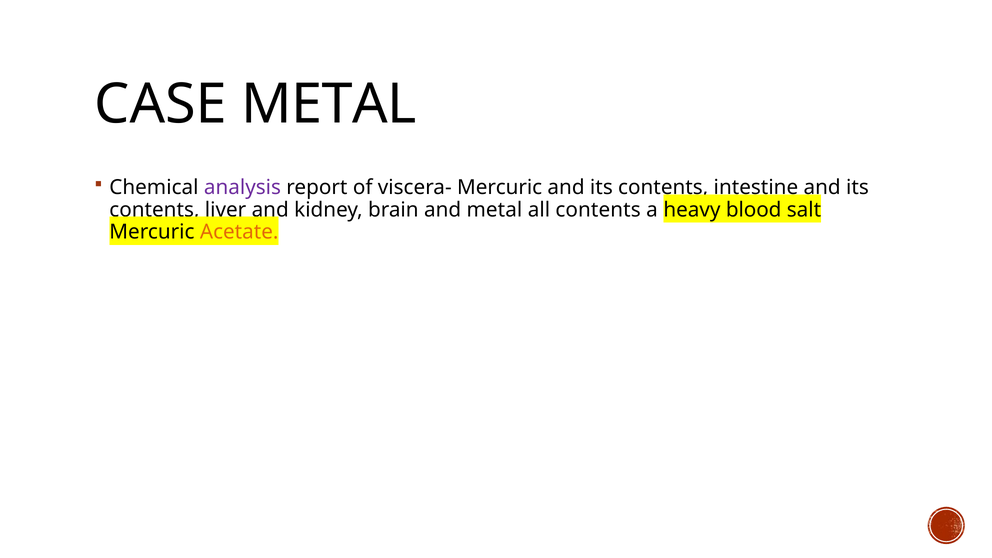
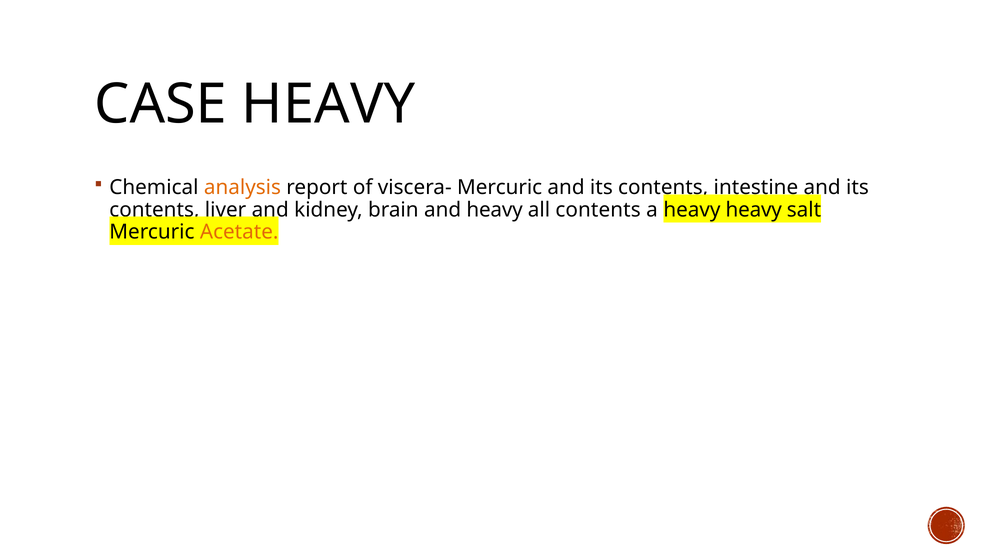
CASE METAL: METAL -> HEAVY (328, 105)
analysis colour: purple -> orange (242, 187)
and metal: metal -> heavy (495, 210)
heavy blood: blood -> heavy (754, 210)
